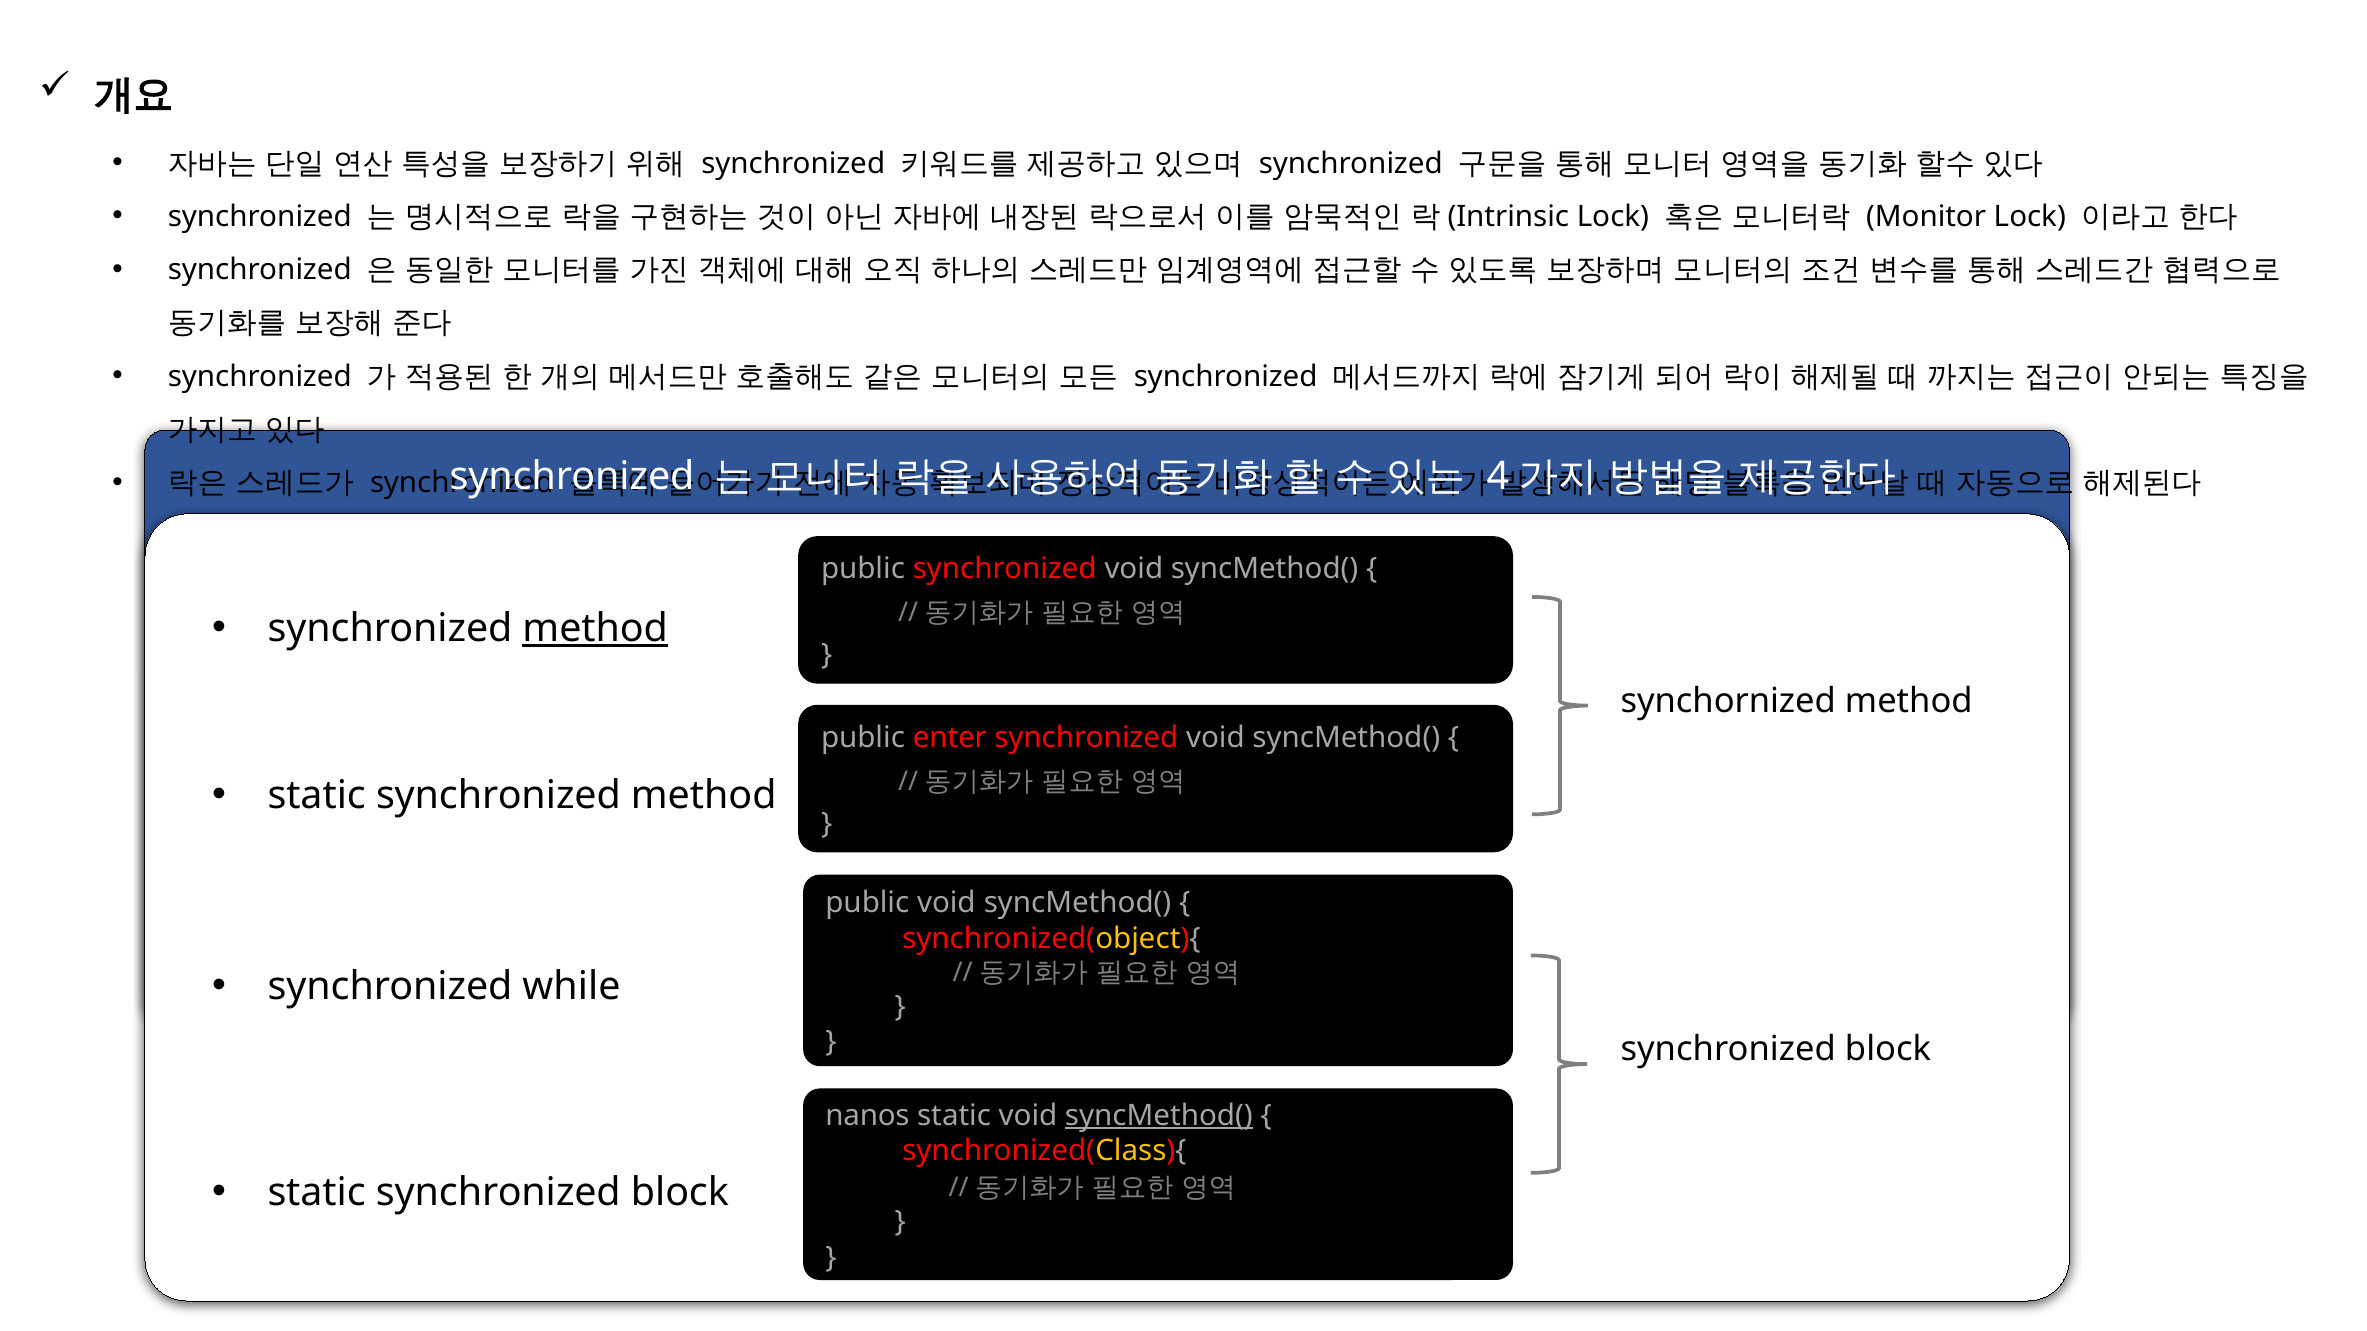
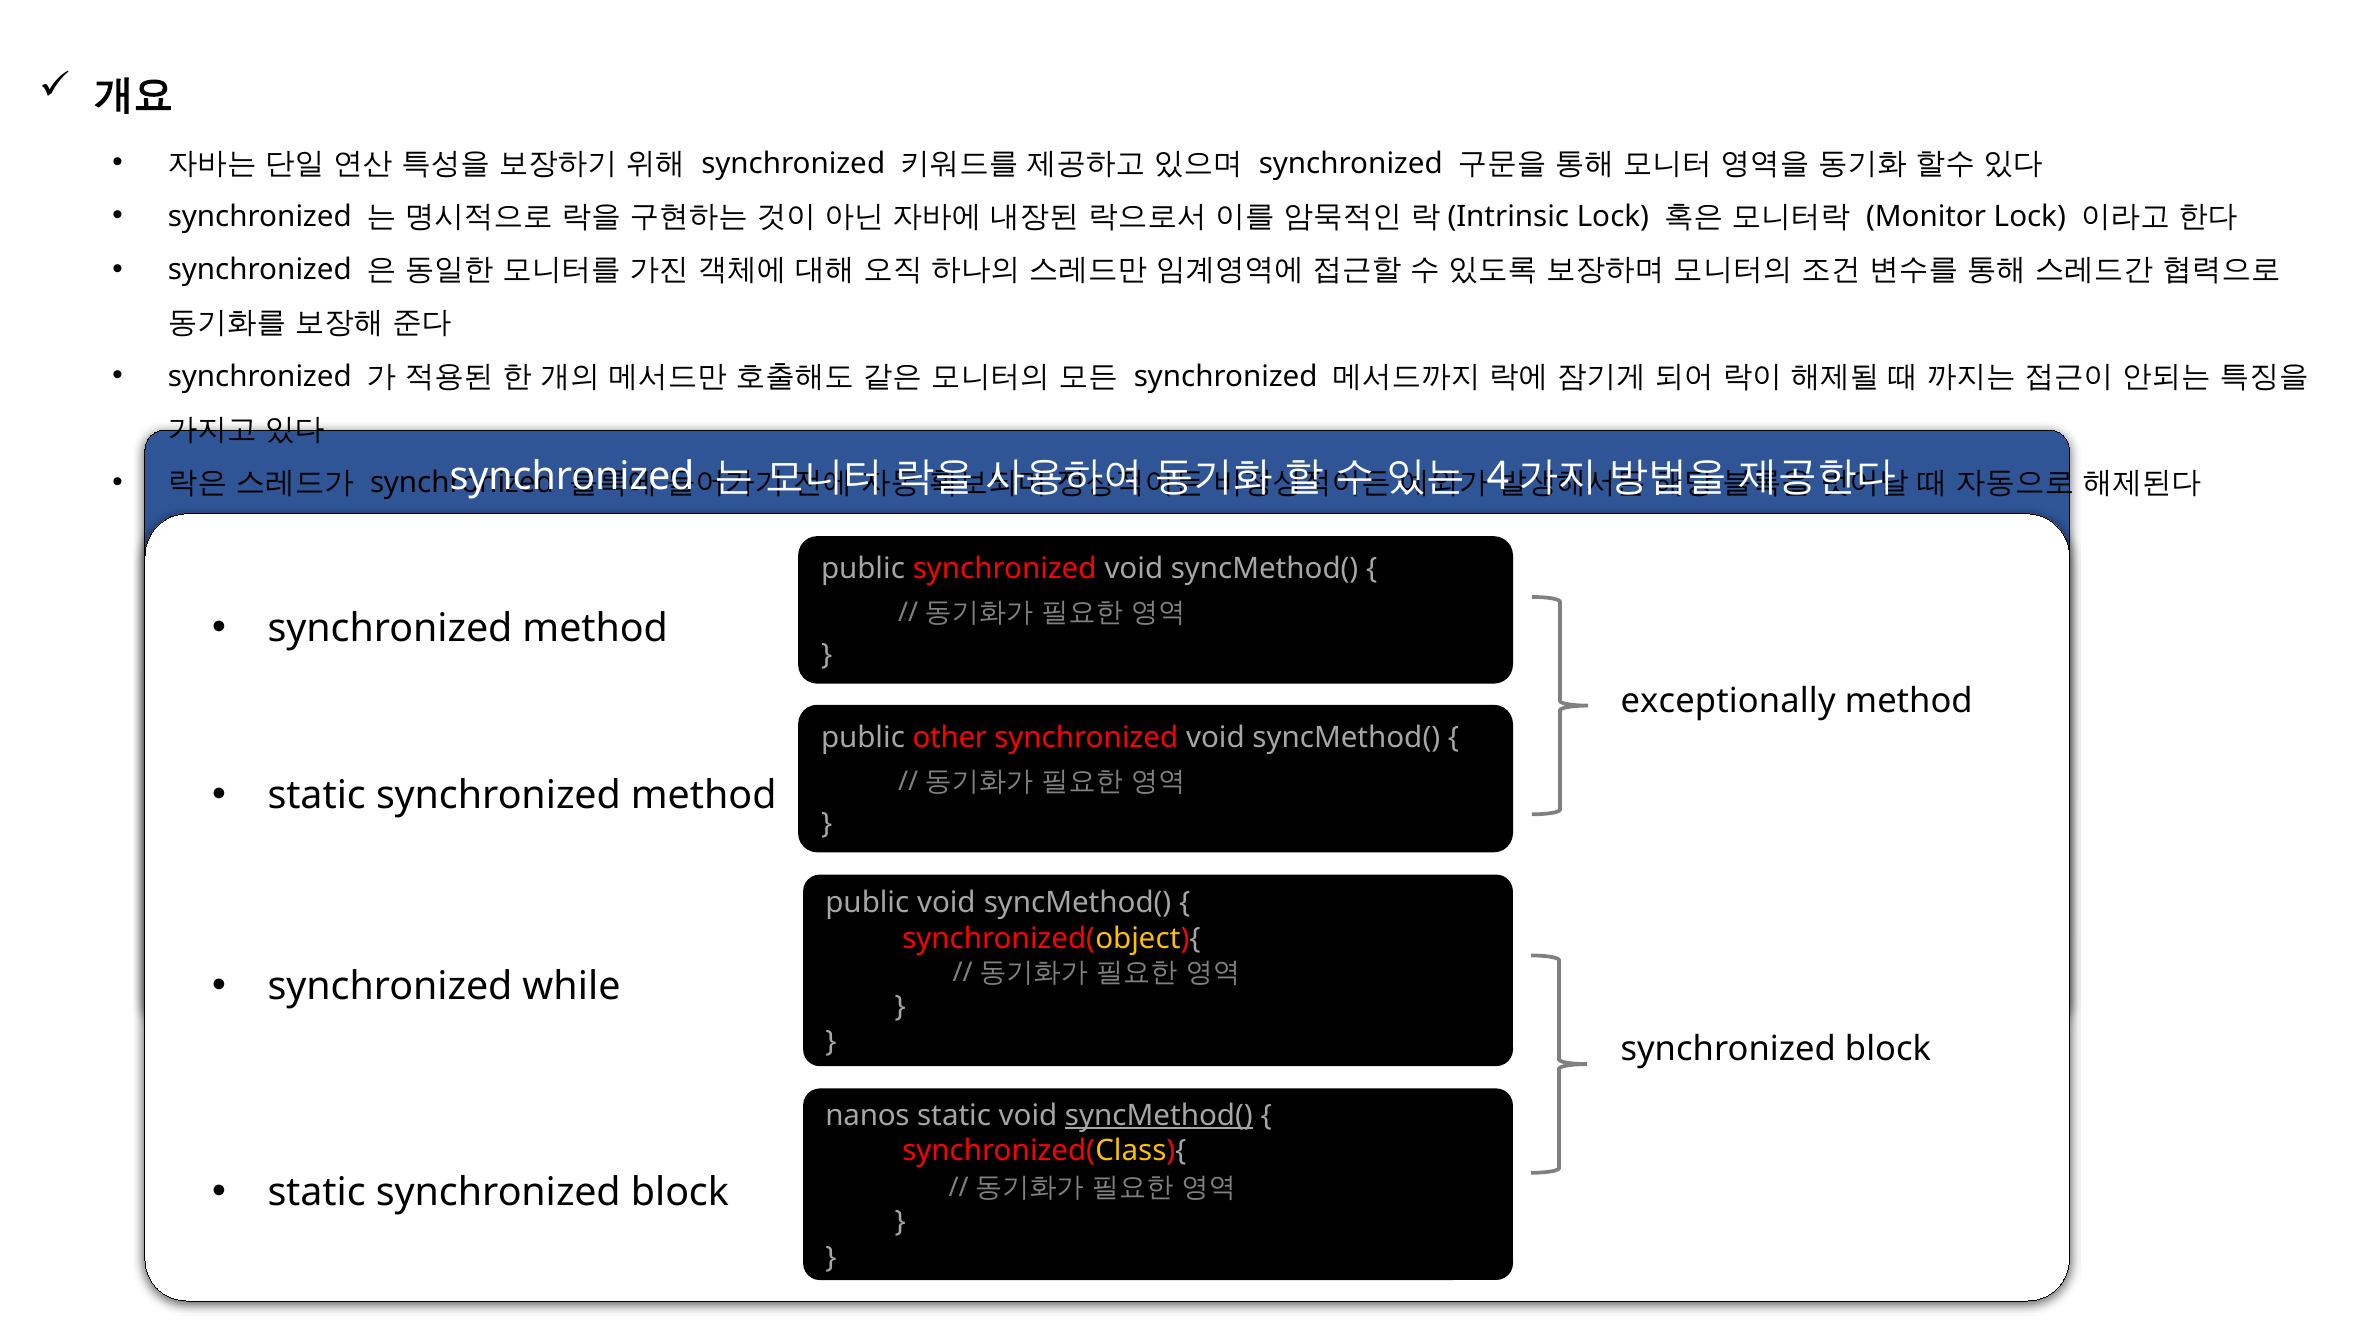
method underline: present -> none (595, 629)
synchornized: synchornized -> exceptionally (1728, 701)
enter: enter -> other (950, 738)
